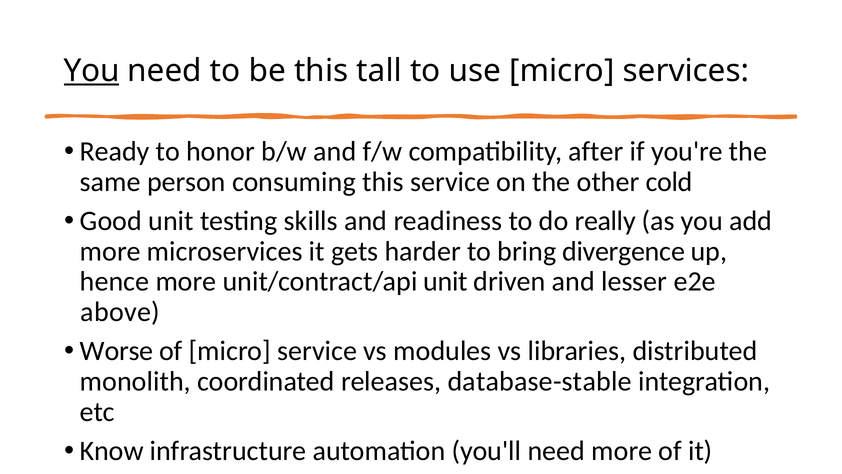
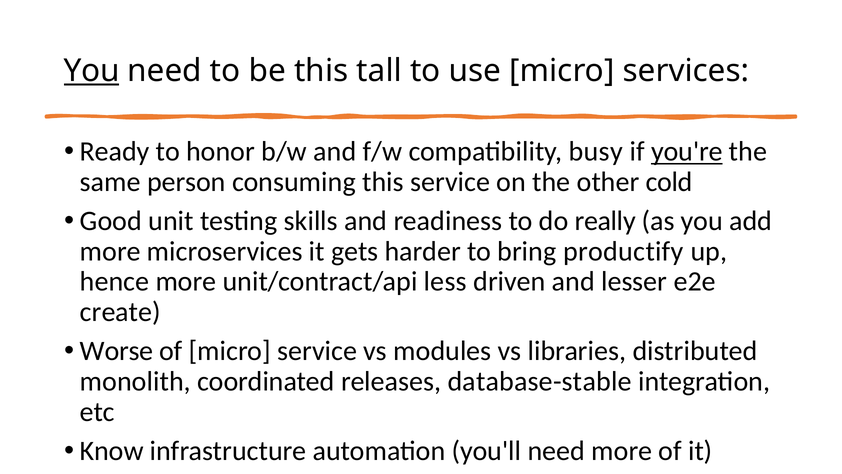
after: after -> busy (596, 151)
you're underline: none -> present (687, 151)
divergence: divergence -> productify (623, 251)
unit/contract/api unit: unit -> less (445, 281)
above: above -> create (120, 312)
